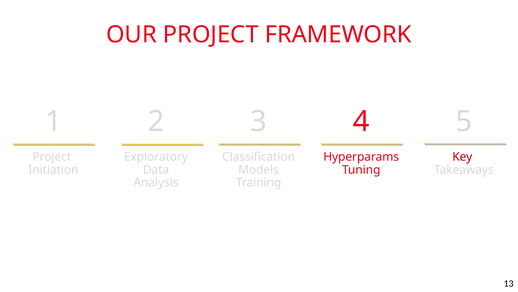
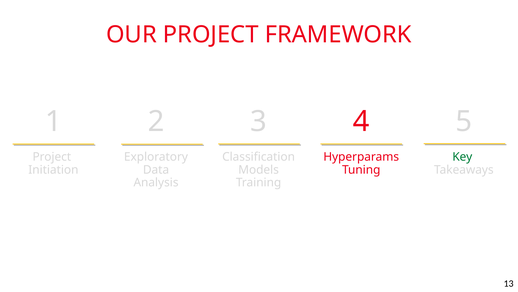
Key colour: red -> green (462, 157)
